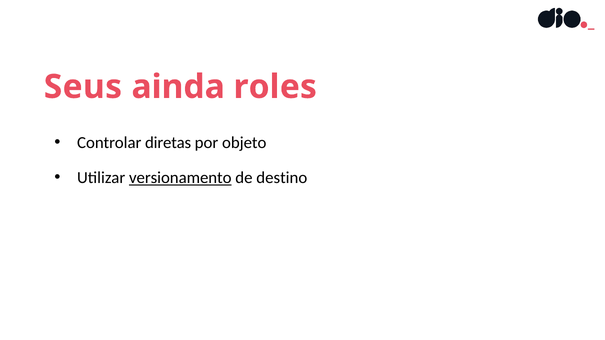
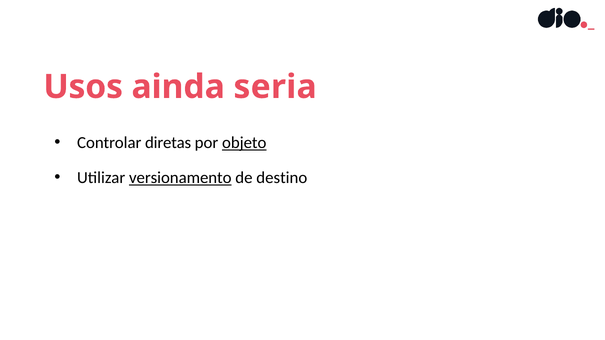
Seus: Seus -> Usos (83, 87)
roles: roles -> seria (275, 87)
objeto underline: none -> present (244, 143)
